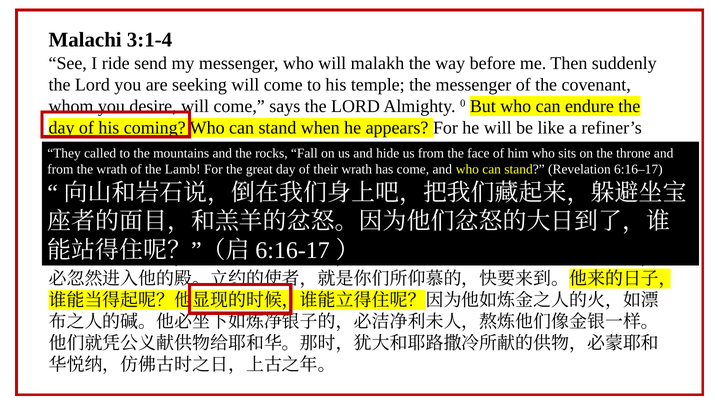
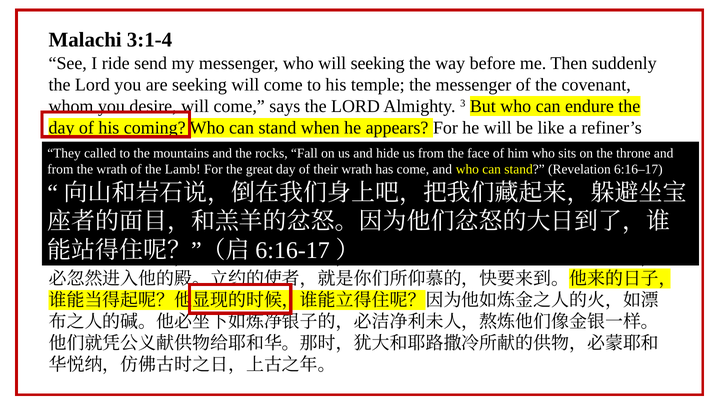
will malakh: malakh -> seeking (378, 63)
Almighty 0: 0 -> 3 (463, 103)
